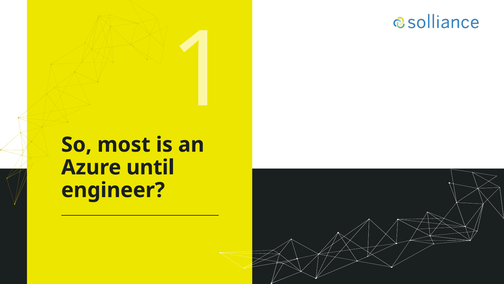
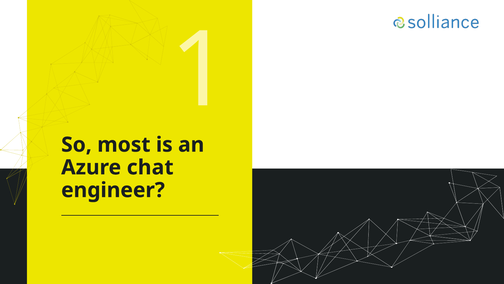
until: until -> chat (150, 167)
